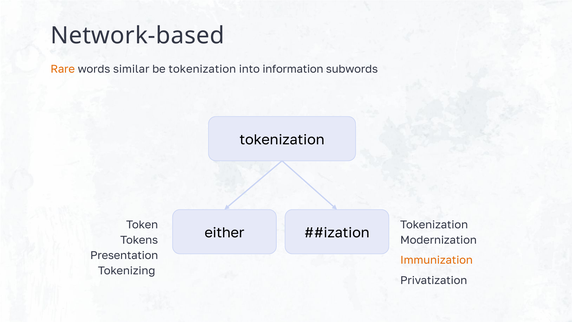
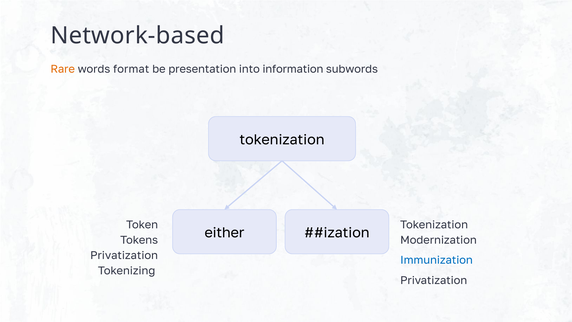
similar: similar -> format (131, 69)
be tokenization: tokenization -> presentation (202, 69)
Presentation: Presentation -> Privatization (124, 255)
Immunization colour: orange -> blue (437, 260)
